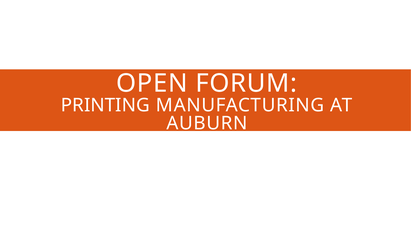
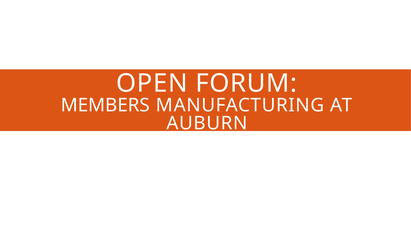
PRINTING: PRINTING -> MEMBERS (105, 105)
